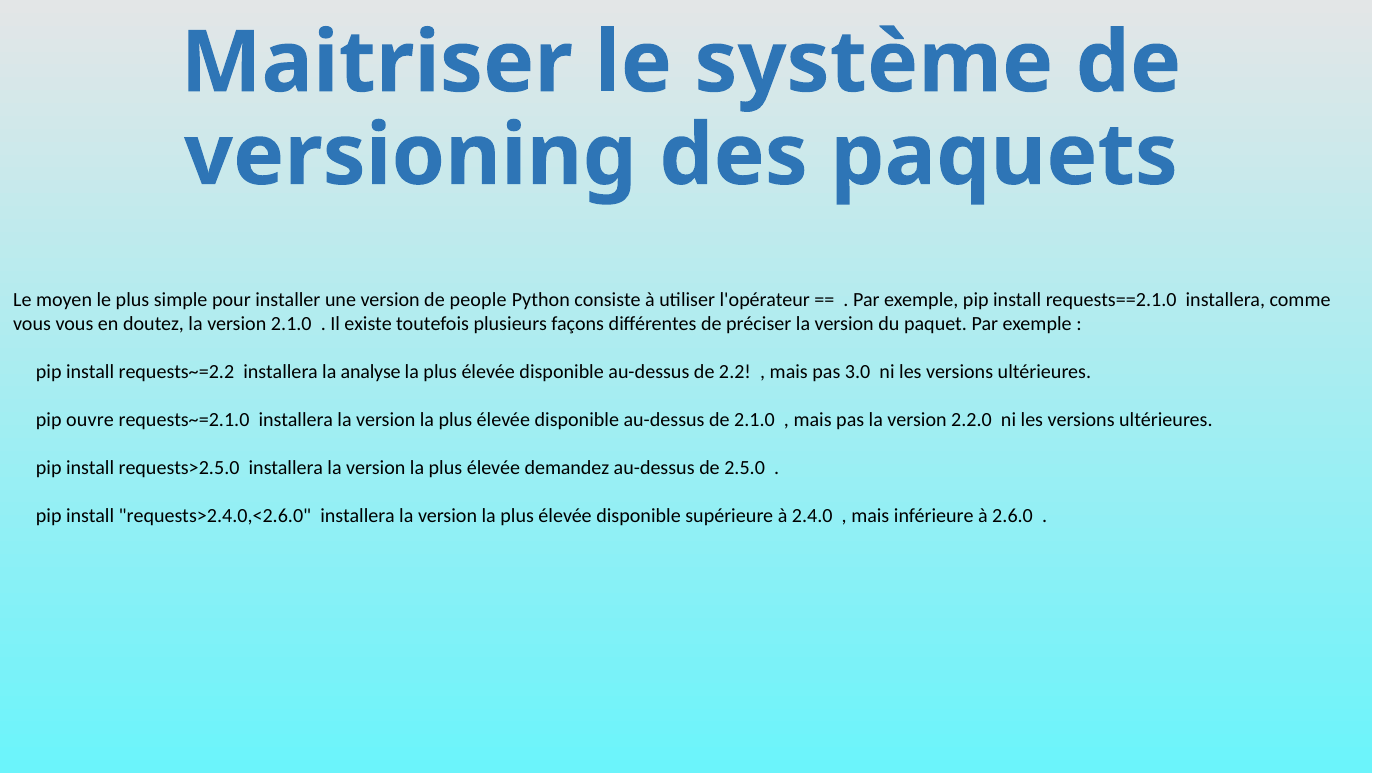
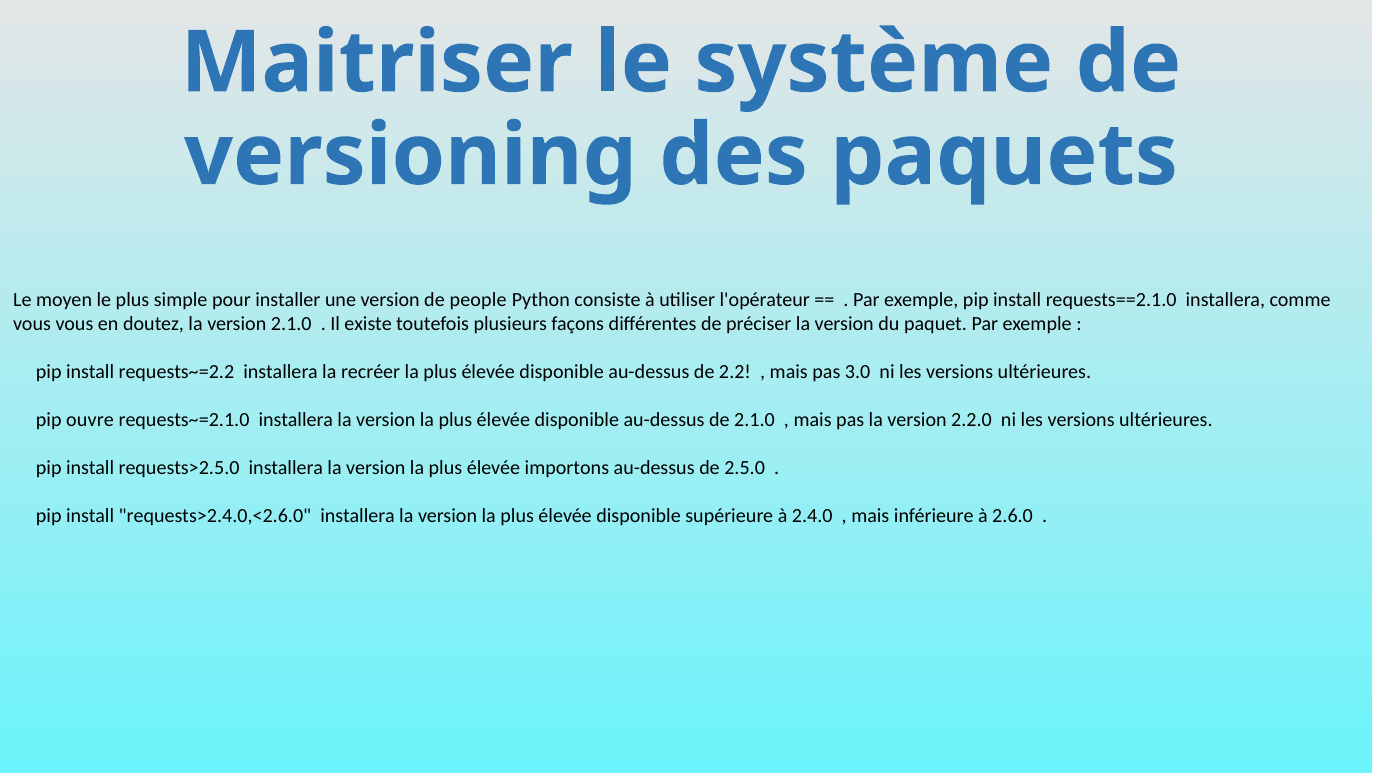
analyse: analyse -> recréer (371, 372)
demandez: demandez -> importons (567, 468)
